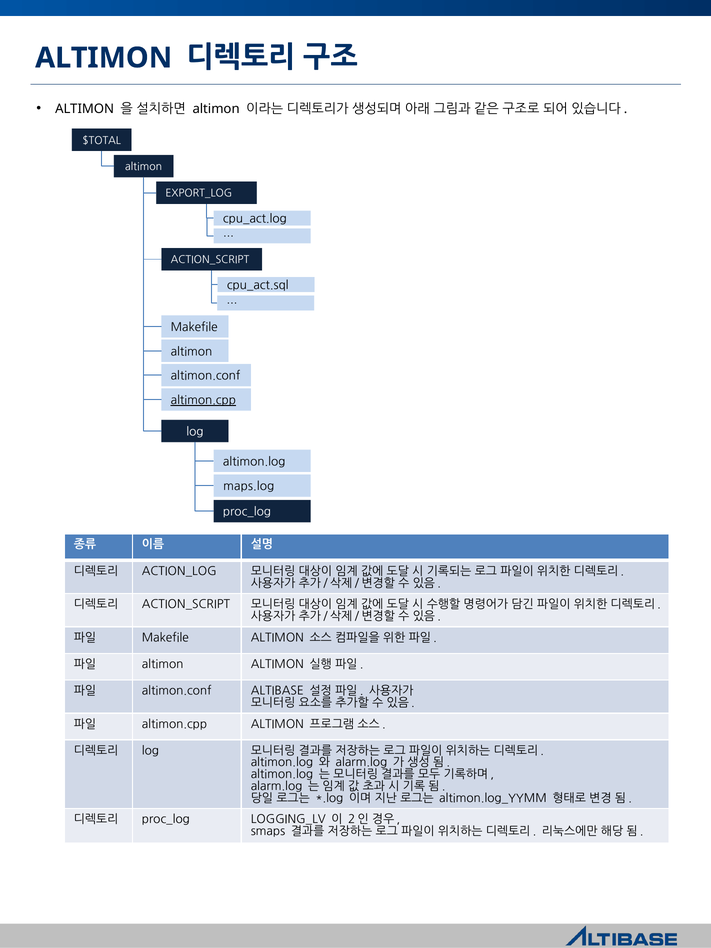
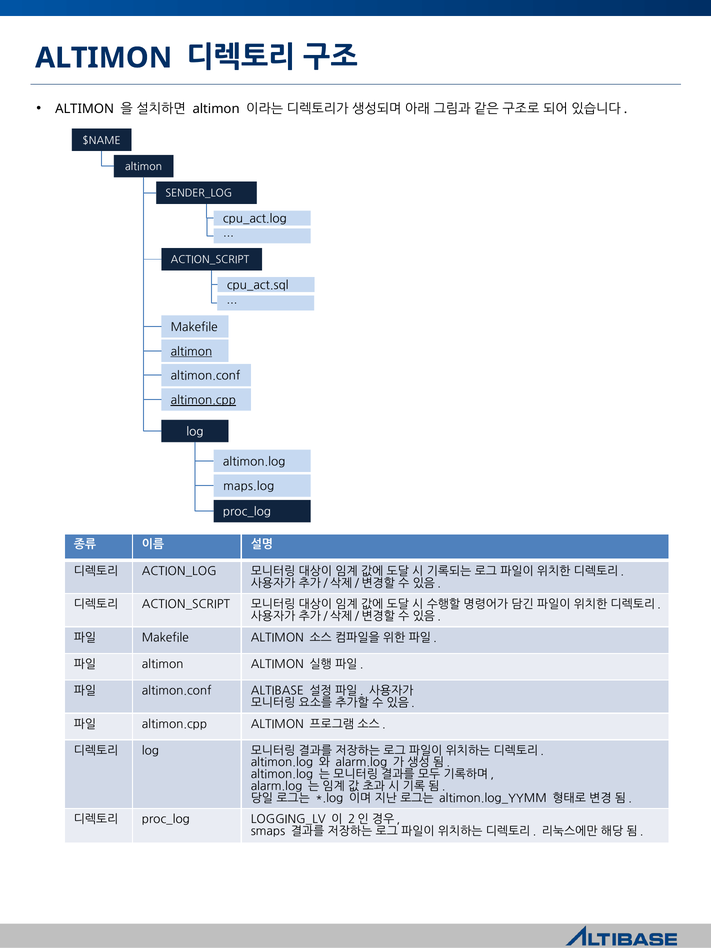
$TOTAL: $TOTAL -> $NAME (101, 141)
EXPORT_LOG: EXPORT_LOG -> SENDER_LOG (199, 194)
altimon underline: none -> present (191, 352)
